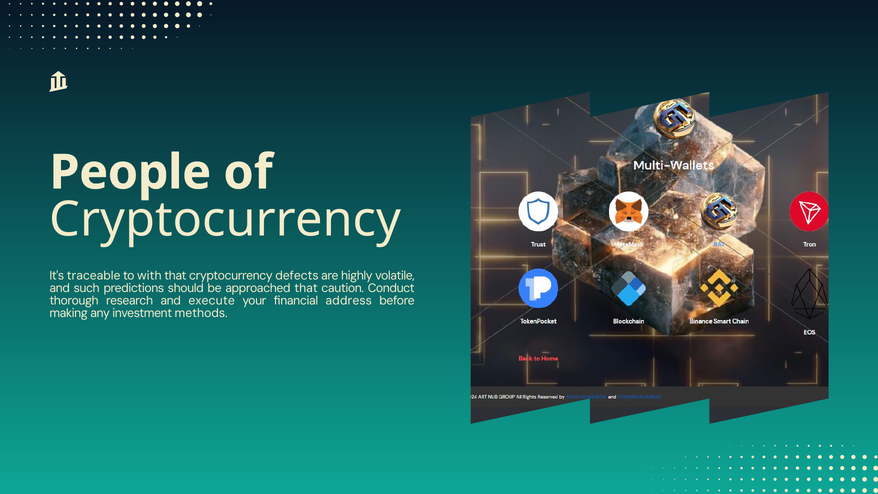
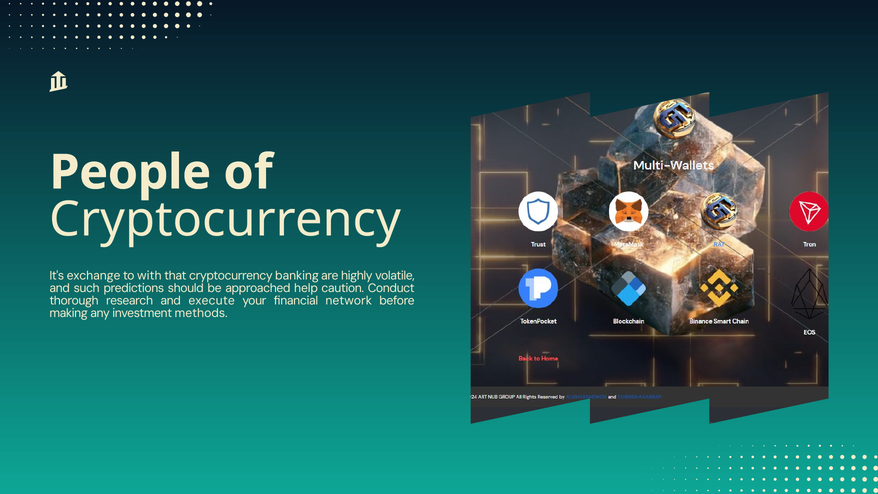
traceable: traceable -> exchange (94, 275)
defects: defects -> banking (297, 275)
approached that: that -> help (306, 288)
address: address -> network (349, 301)
